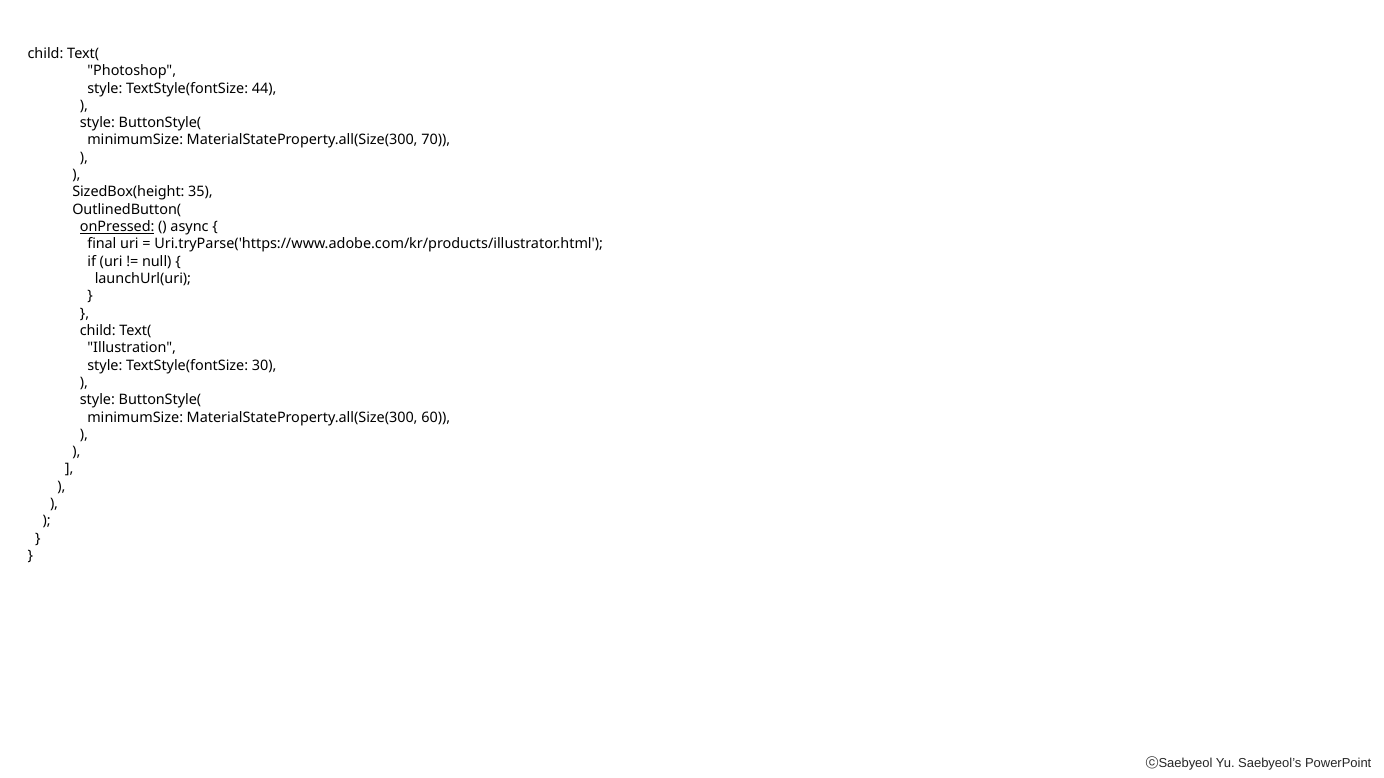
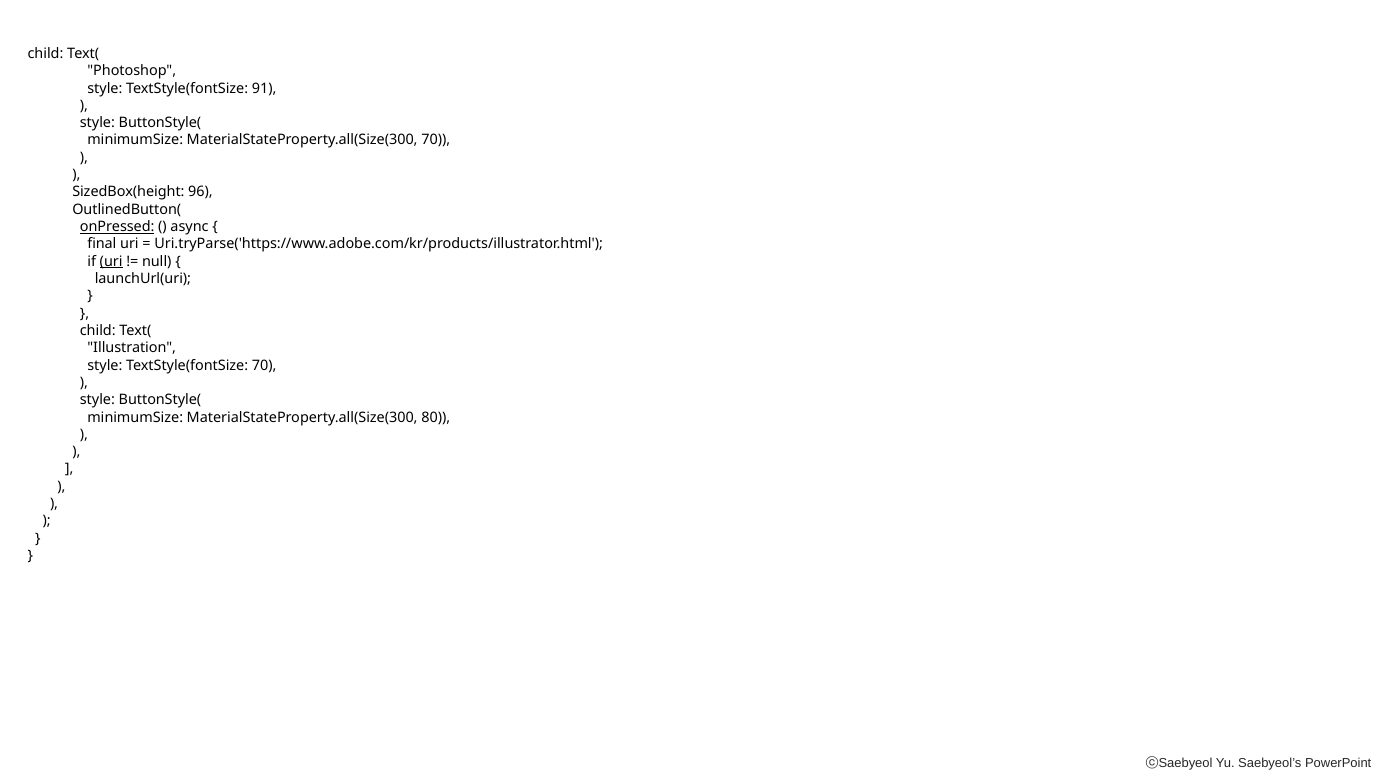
44: 44 -> 91 (264, 88)
35: 35 -> 96 (201, 192)
uri underline: none -> present (111, 262)
TextStyle(fontSize 30: 30 -> 70 (264, 366)
60: 60 -> 80 (436, 418)
